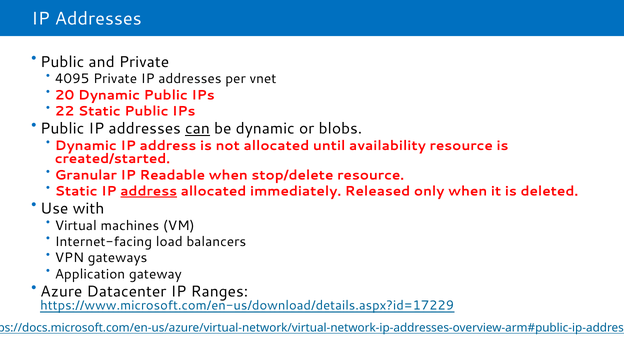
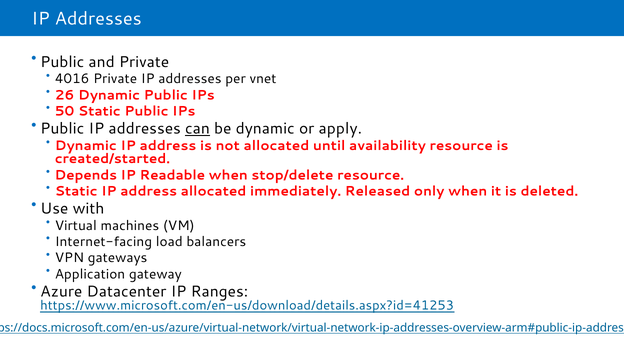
4095: 4095 -> 4016 (72, 79)
20: 20 -> 26 (65, 95)
22: 22 -> 50 (65, 111)
blobs: blobs -> apply (340, 129)
Granular: Granular -> Depends (86, 175)
address underline: present -> none (149, 191)
https://www.microsoft.com/en-us/download/details.aspx?id=17229: https://www.microsoft.com/en-us/download/details.aspx?id=17229 -> https://www.microsoft.com/en-us/download/details.aspx?id=41253 (247, 305)
